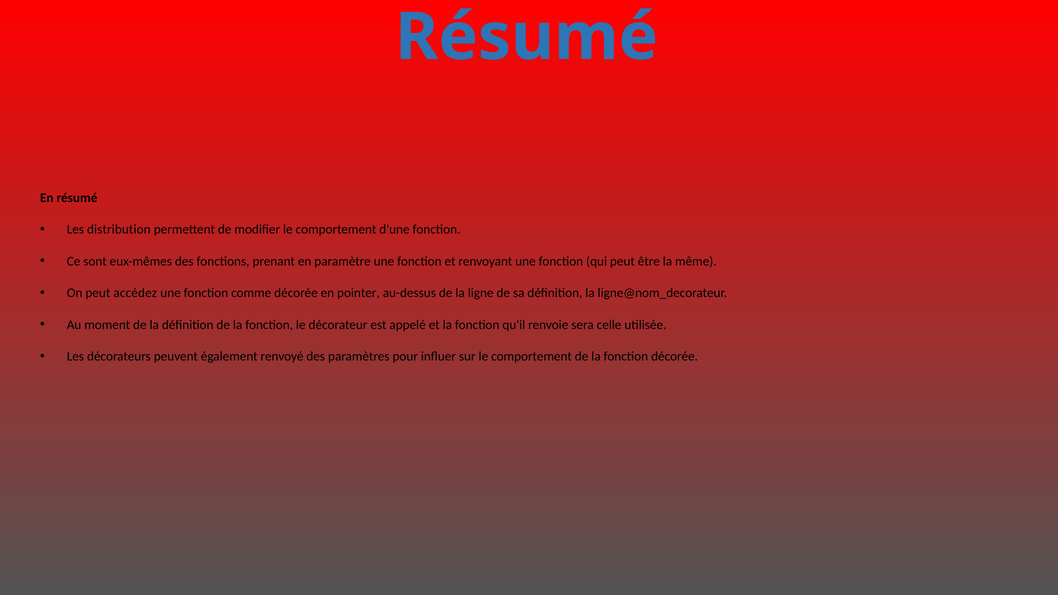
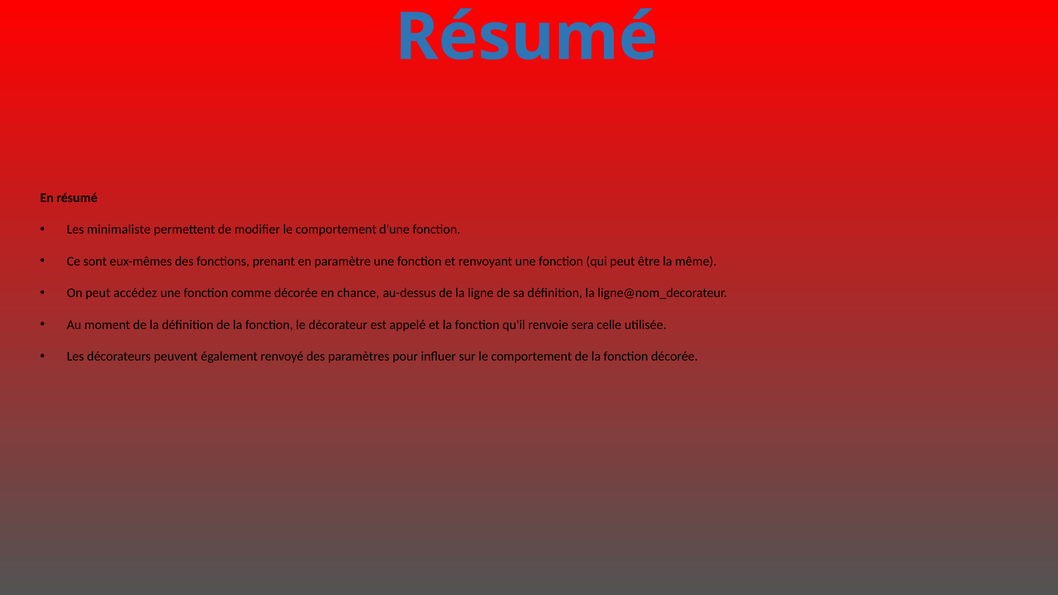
distribution: distribution -> minimaliste (119, 230)
pointer: pointer -> chance (358, 293)
